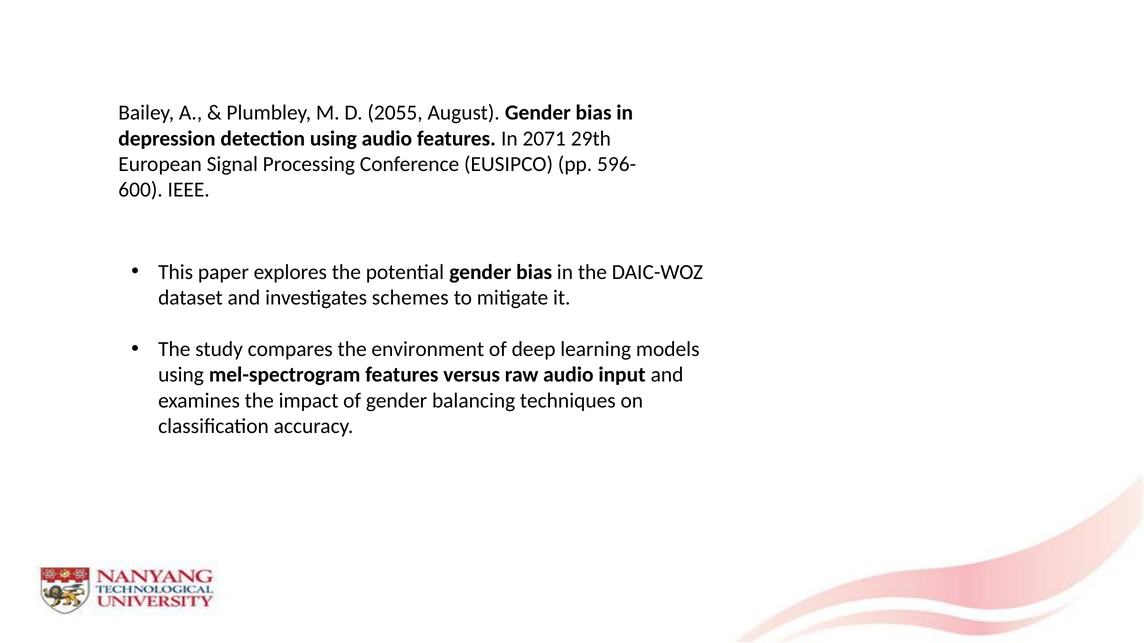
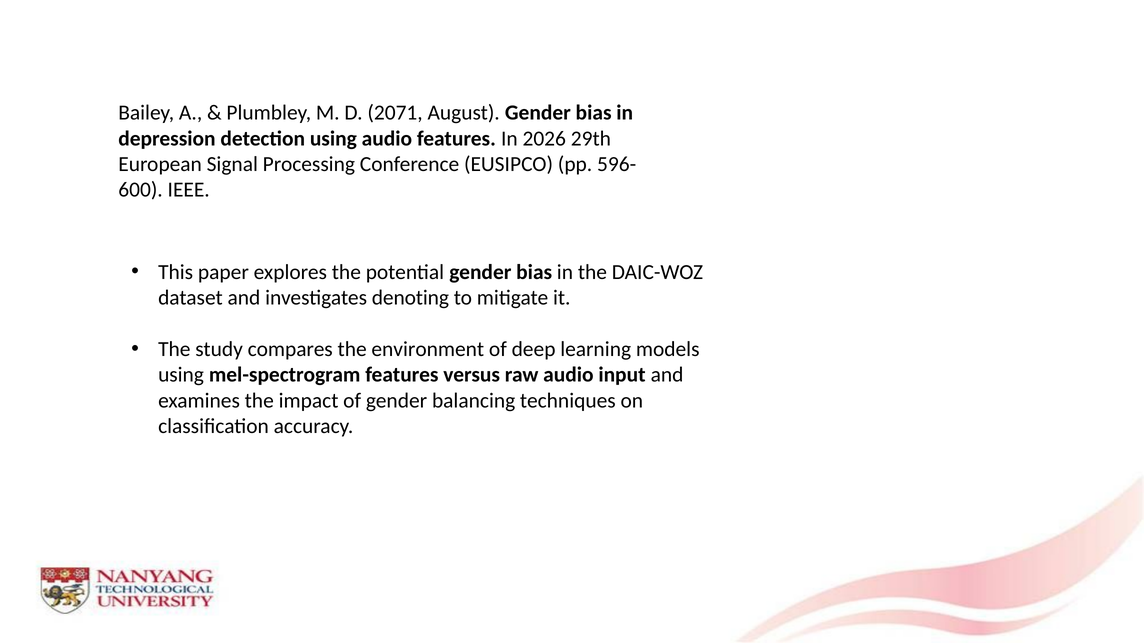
2055: 2055 -> 2071 (395, 113)
2071: 2071 -> 2026 (544, 139)
schemes: schemes -> denoting (410, 298)
